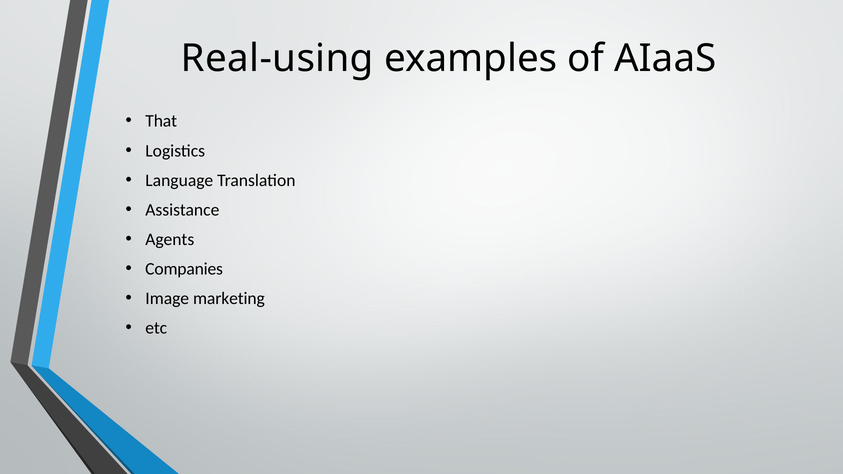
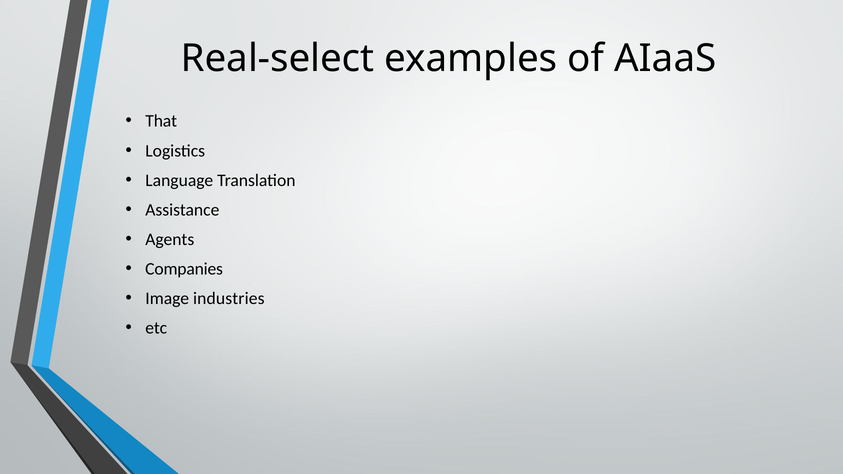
Real-using: Real-using -> Real-select (278, 59)
marketing: marketing -> industries (229, 299)
